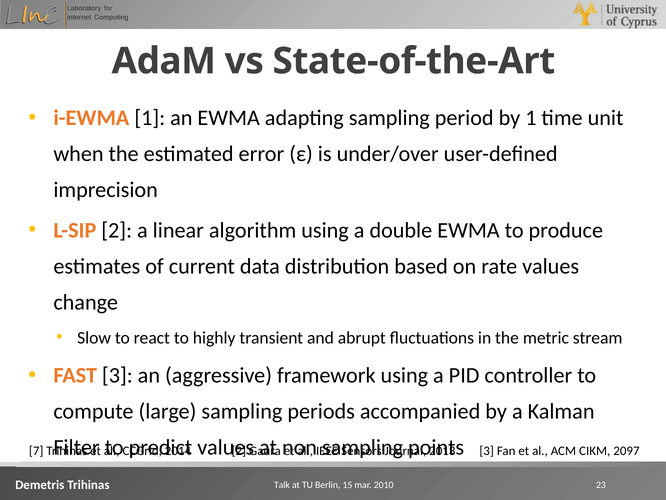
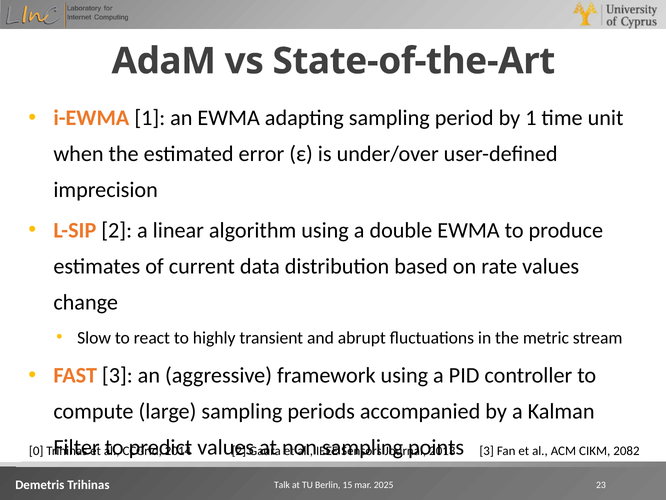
7: 7 -> 0 (36, 450)
2097: 2097 -> 2082 (626, 450)
2010: 2010 -> 2025 (384, 484)
